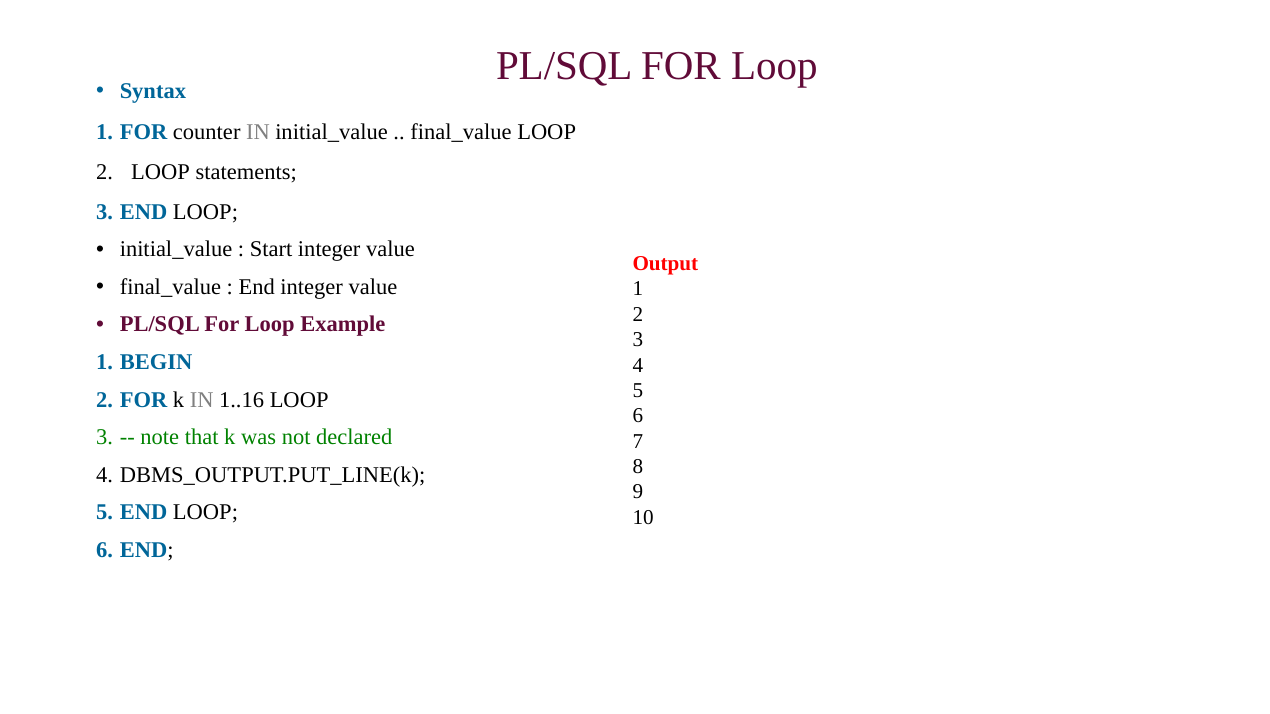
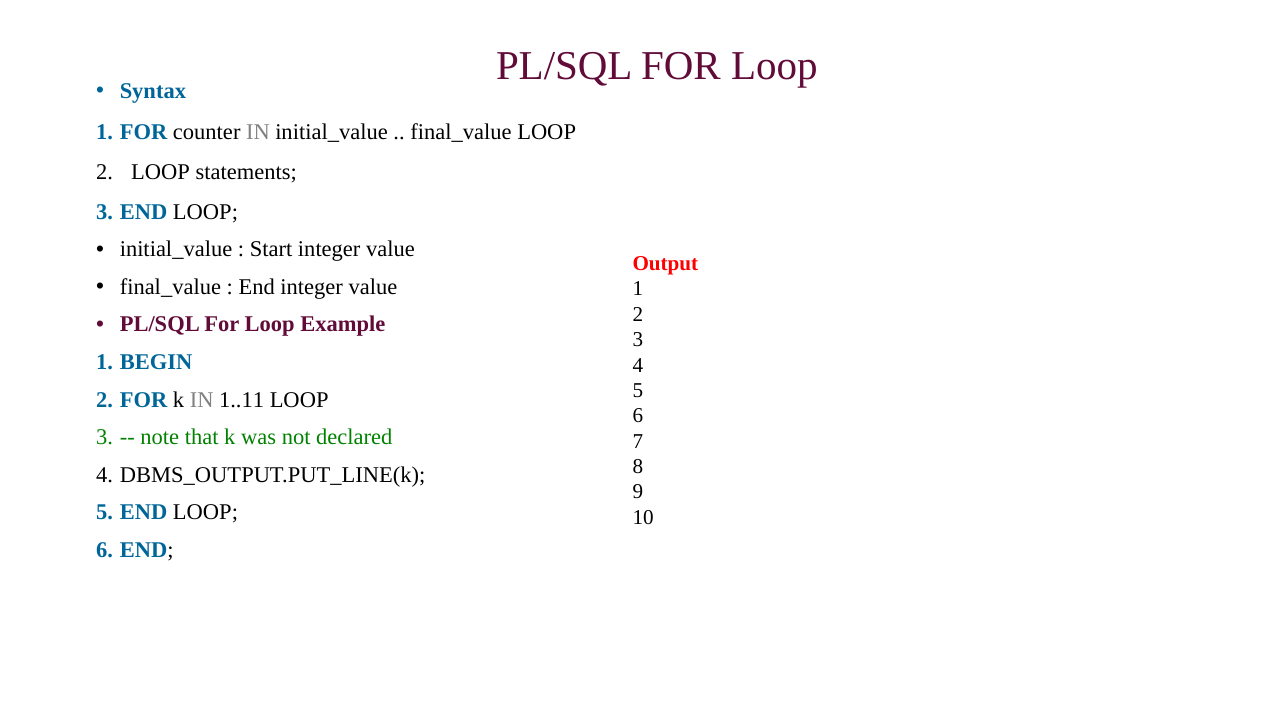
1..16: 1..16 -> 1..11 (242, 400)
